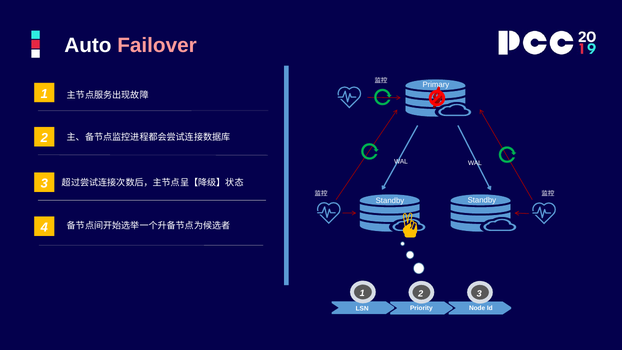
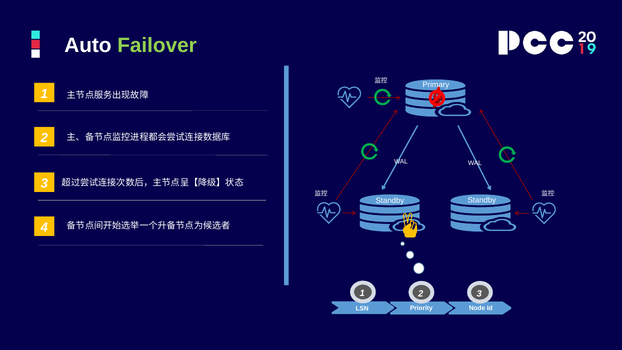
Failover colour: pink -> light green (157, 45)
